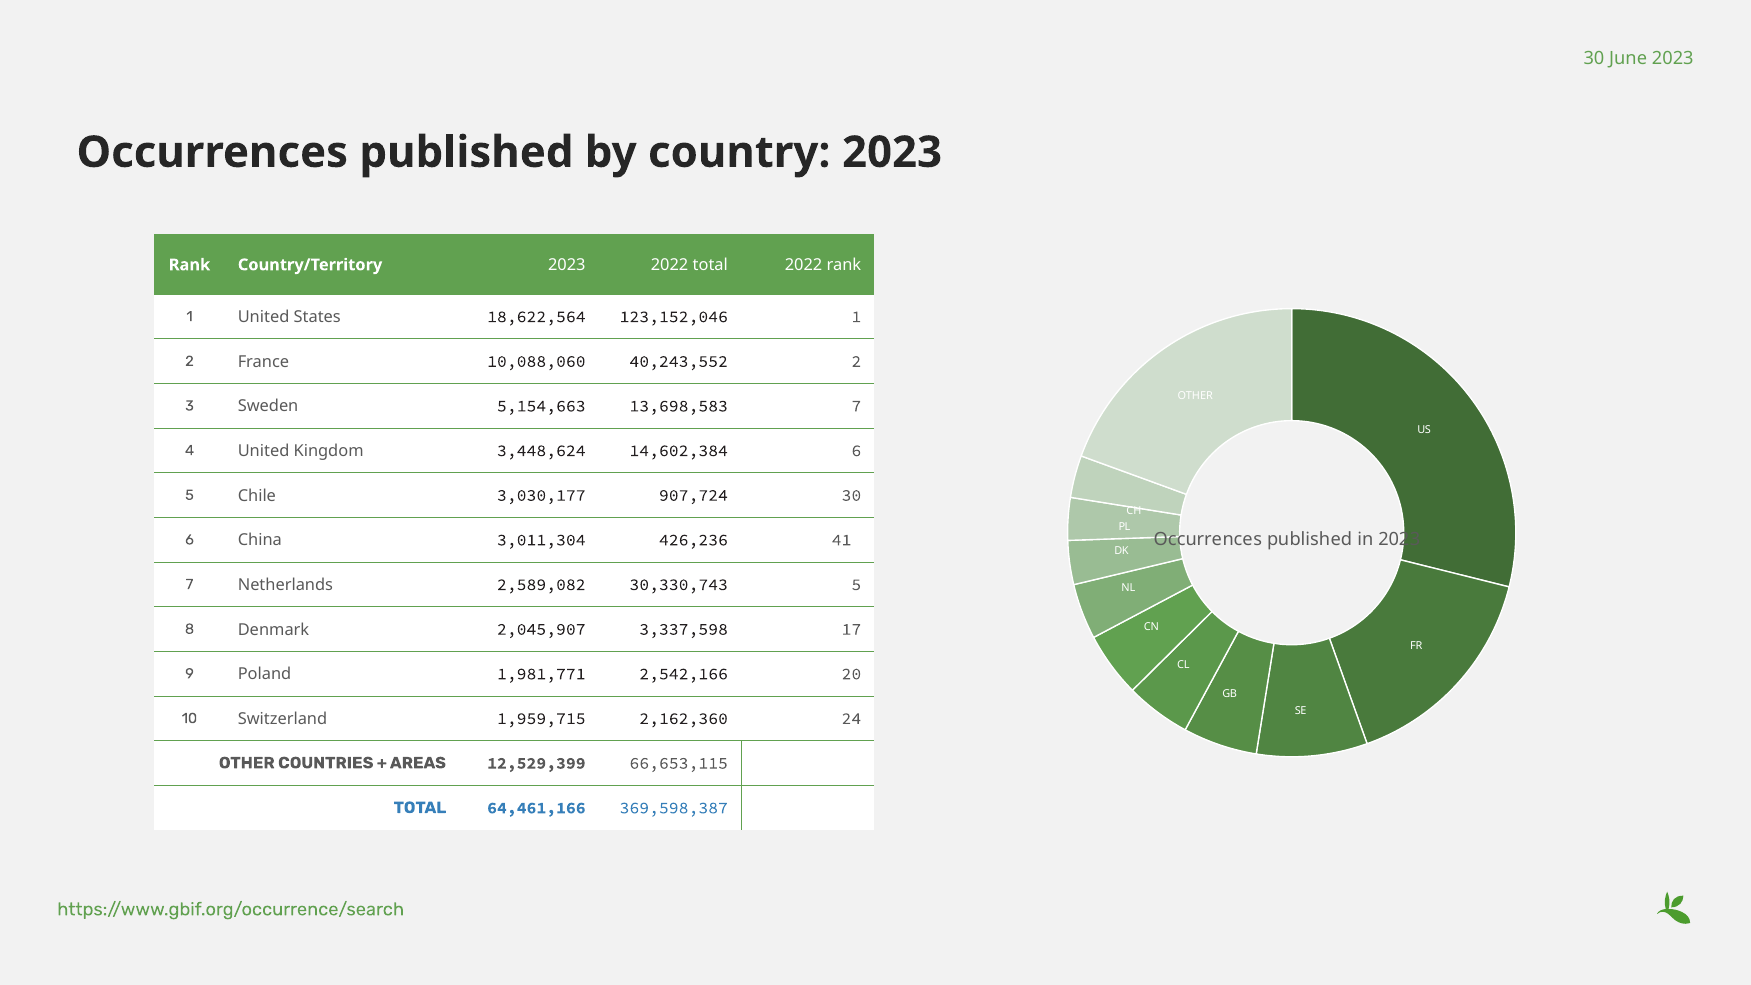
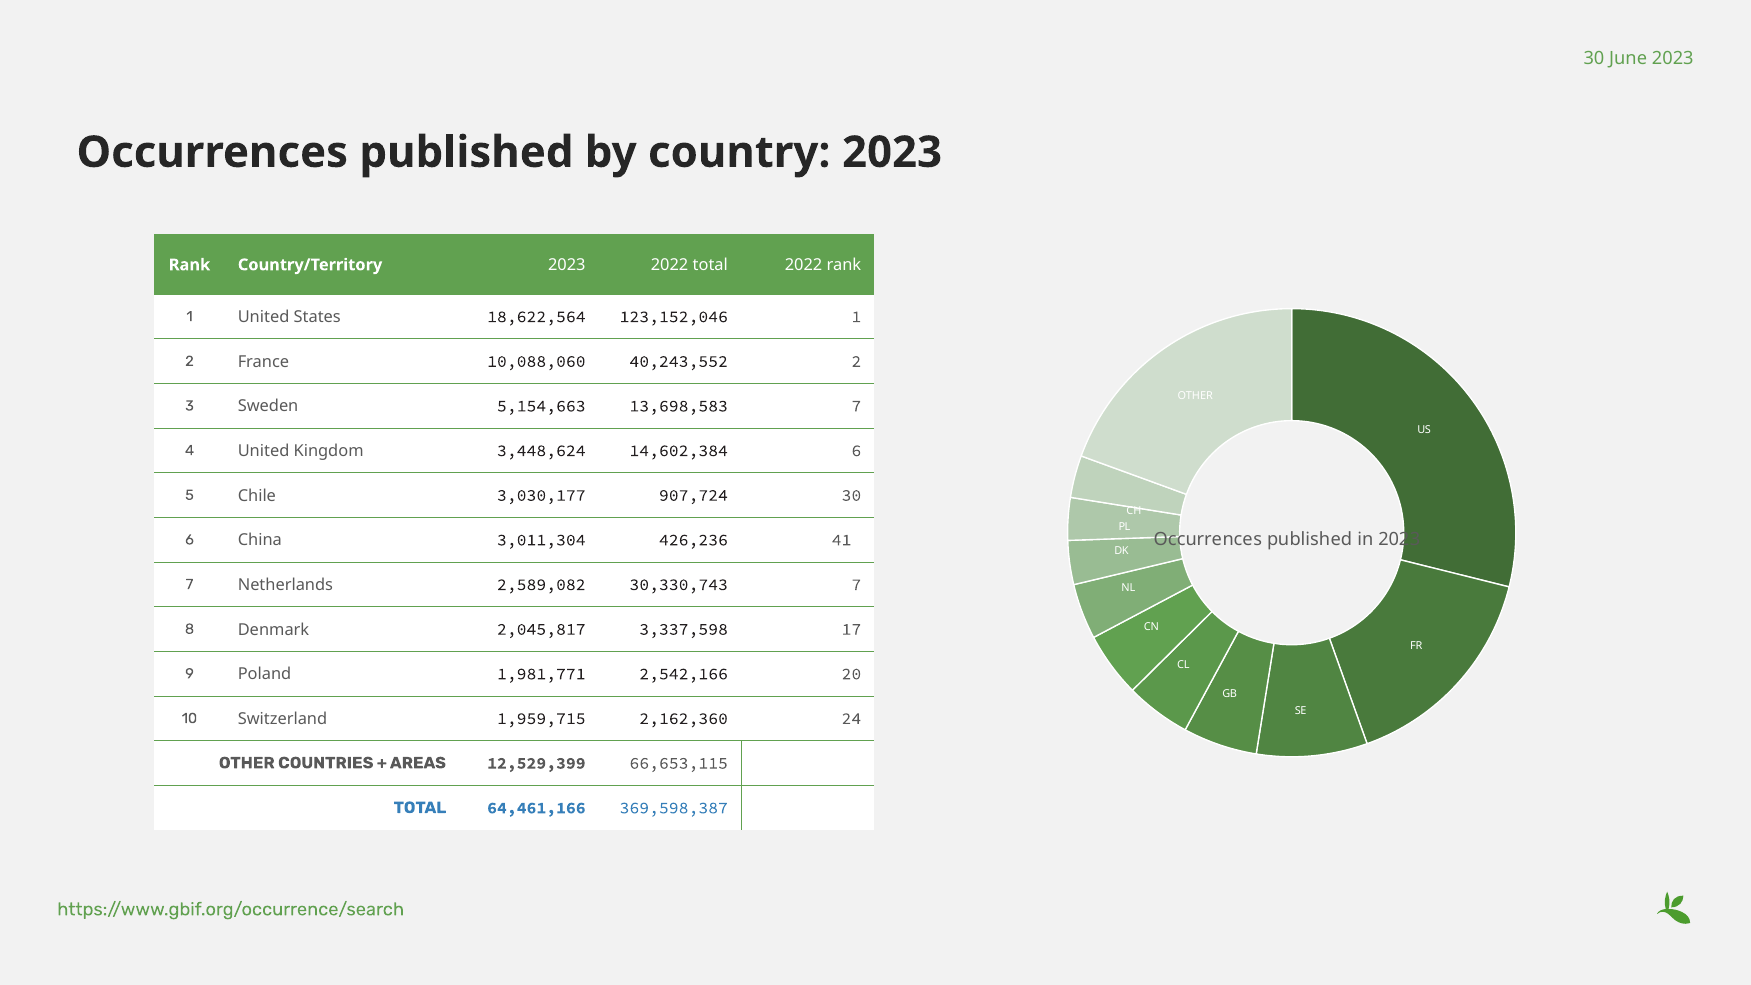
30,330,743 5: 5 -> 7 (856, 585)
2,045,907: 2,045,907 -> 2,045,817 (541, 629)
